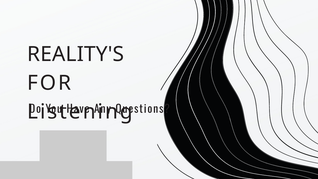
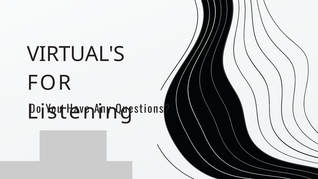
REALITY'S: REALITY'S -> VIRTUAL'S (76, 54)
